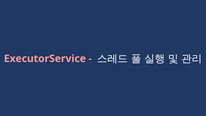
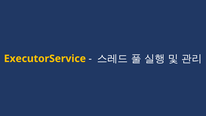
ExecutorService colour: pink -> yellow (45, 59)
